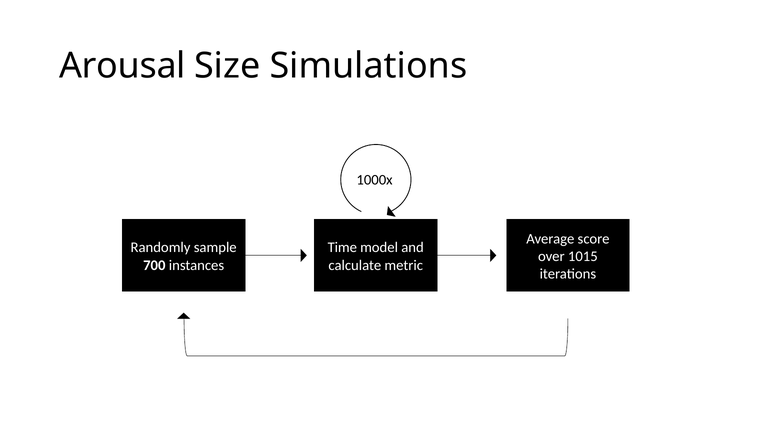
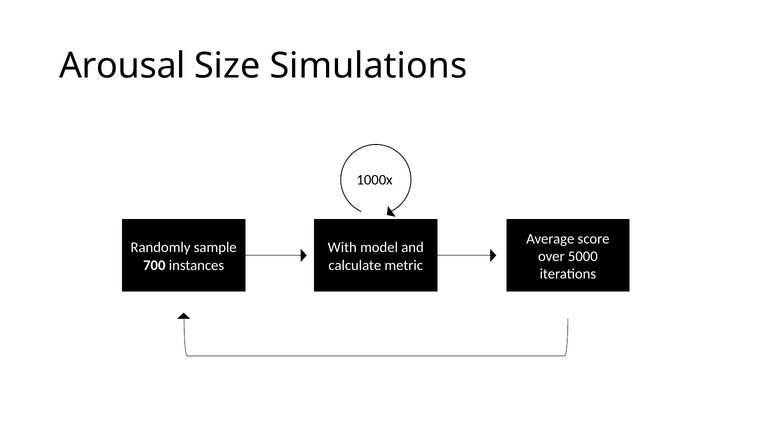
Time: Time -> With (342, 248)
1015: 1015 -> 5000 (583, 256)
